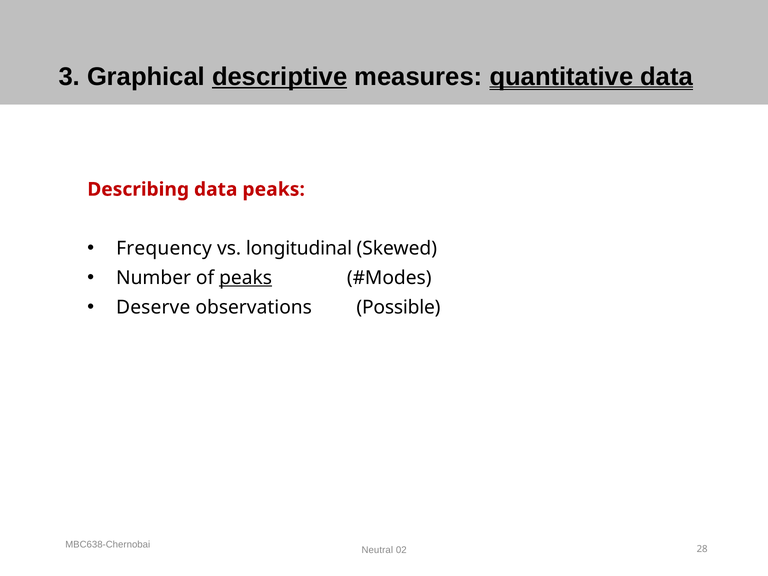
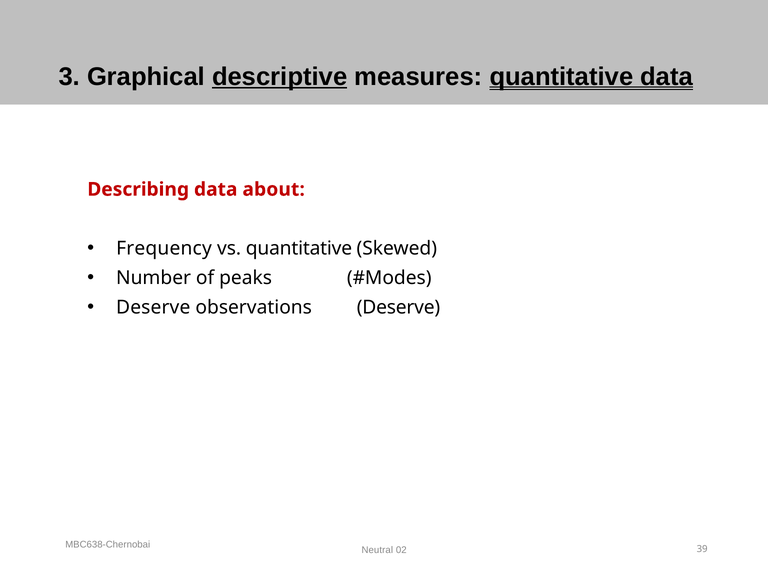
data peaks: peaks -> about (274, 189)
vs longitudinal: longitudinal -> quantitative (299, 248)
peaks underline: present -> none (246, 278)
observations Possible: Possible -> Deserve (398, 307)
28: 28 -> 39 (702, 549)
